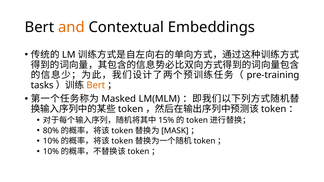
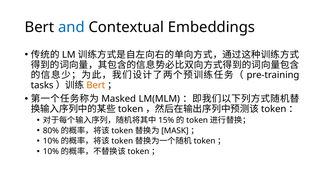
and colour: orange -> blue (71, 27)
